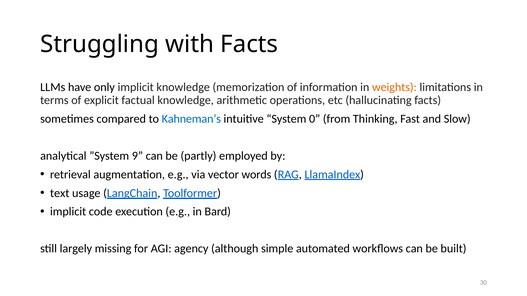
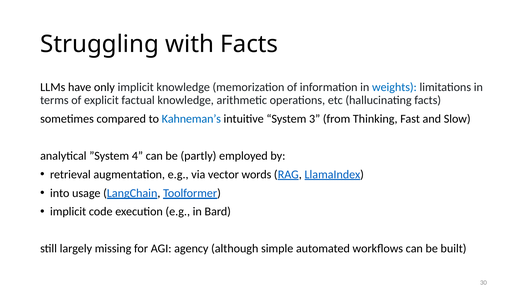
weights colour: orange -> blue (394, 87)
0: 0 -> 3 (315, 119)
9: 9 -> 4 (137, 156)
text: text -> into (60, 193)
